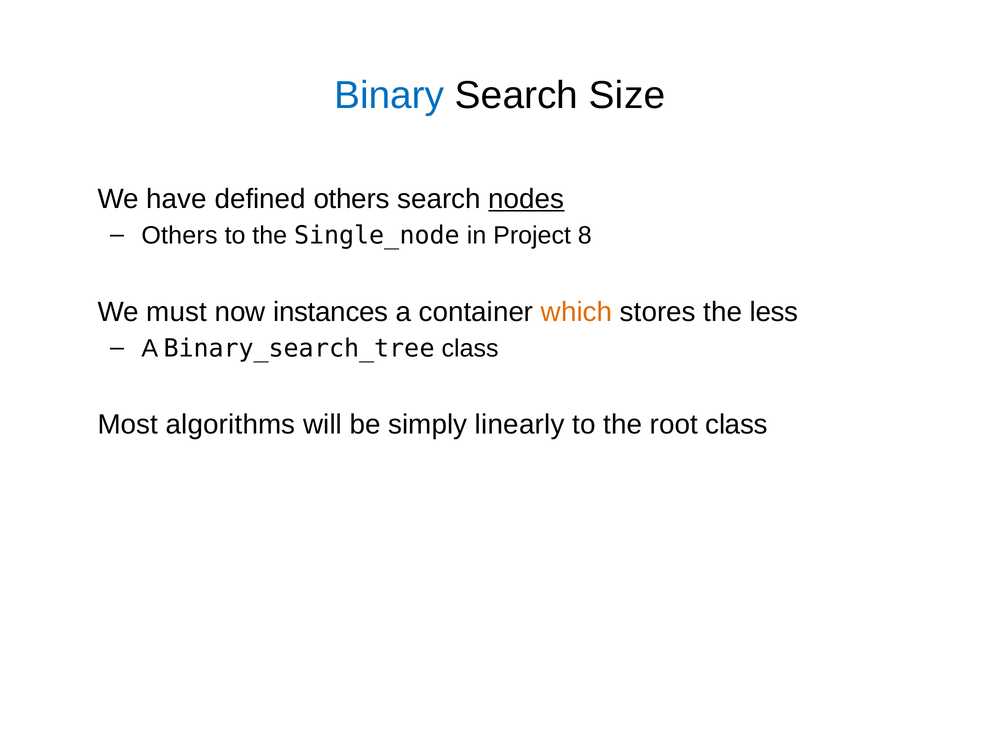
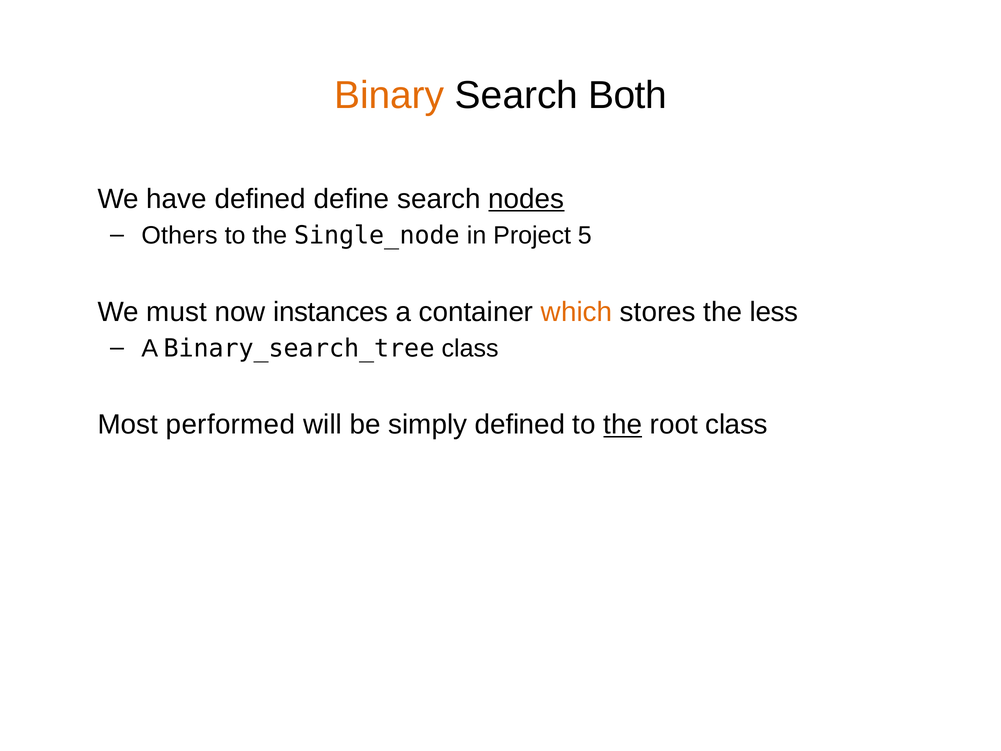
Binary colour: blue -> orange (389, 95)
Size: Size -> Both (627, 95)
defined others: others -> define (351, 199)
8: 8 -> 5 (585, 235)
algorithms: algorithms -> performed (230, 425)
simply linearly: linearly -> defined (520, 425)
the underline: none -> present (623, 425)
